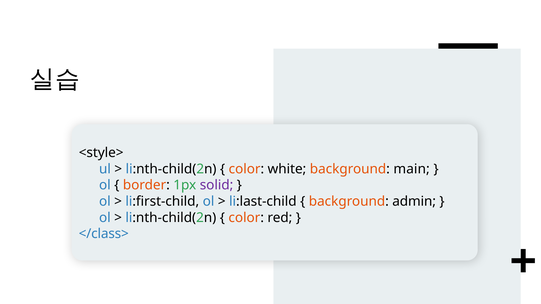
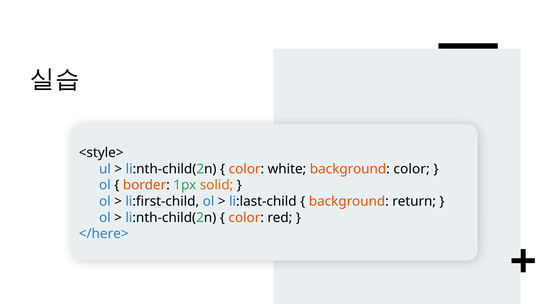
background main: main -> color (412, 169)
solid colour: purple -> orange (217, 185)
admin: admin -> return (414, 202)
</class>: </class> -> </here> (104, 234)
